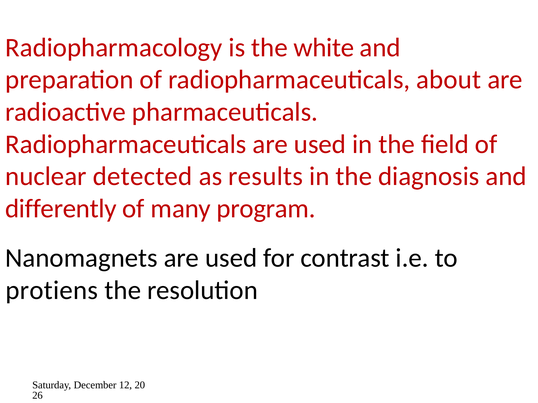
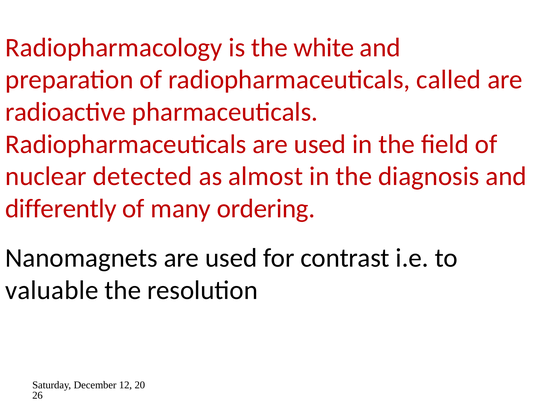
about: about -> called (449, 80)
results: results -> almost (266, 177)
program: program -> ordering (266, 209)
protiens: protiens -> valuable (52, 291)
